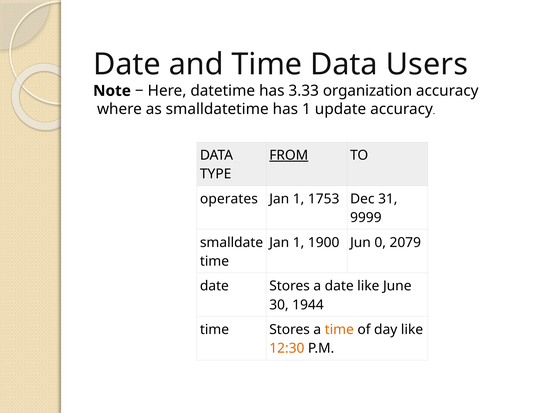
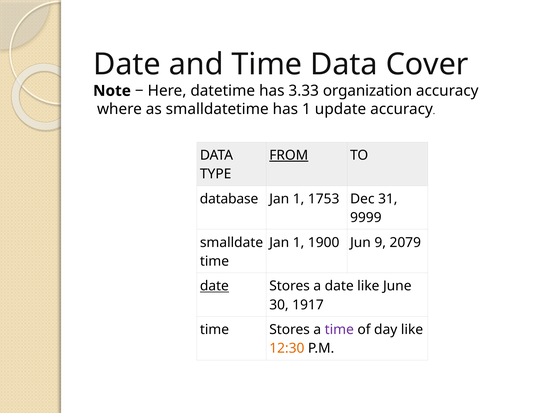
Users: Users -> Cover (427, 64)
operates: operates -> database (229, 199)
0: 0 -> 9 (380, 243)
date underline: none -> present (214, 286)
1944: 1944 -> 1917 (308, 305)
time colour: orange -> purple (339, 330)
